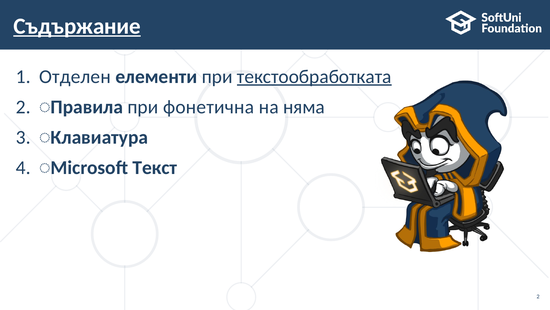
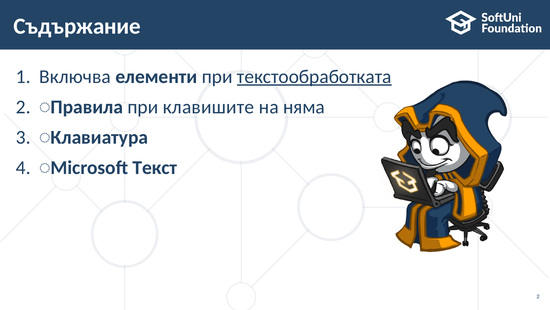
Съдържание underline: present -> none (77, 26)
Отделен: Отделен -> Включва (75, 77)
фонетична: фонетична -> клавишите (209, 107)
